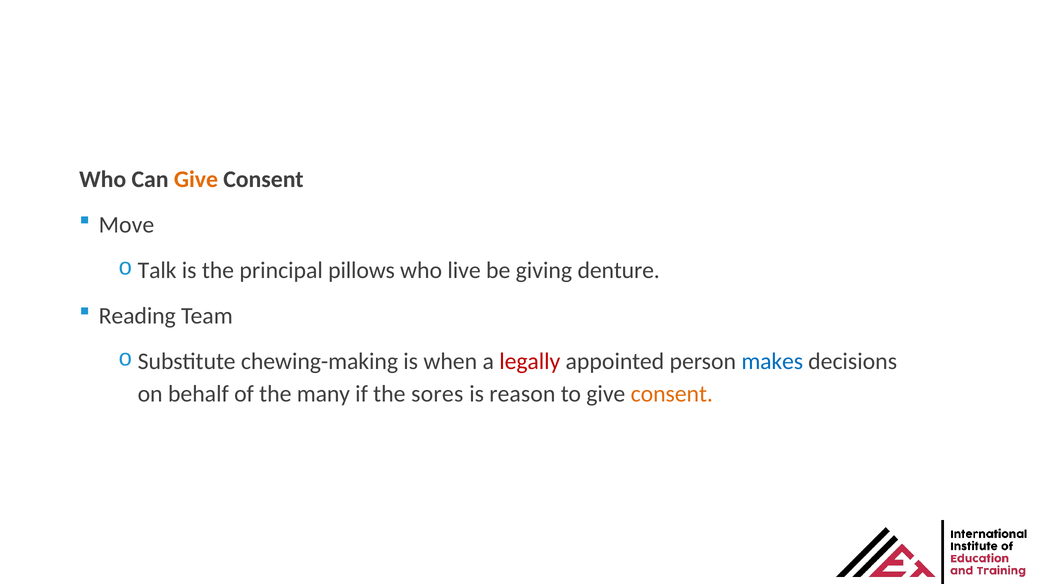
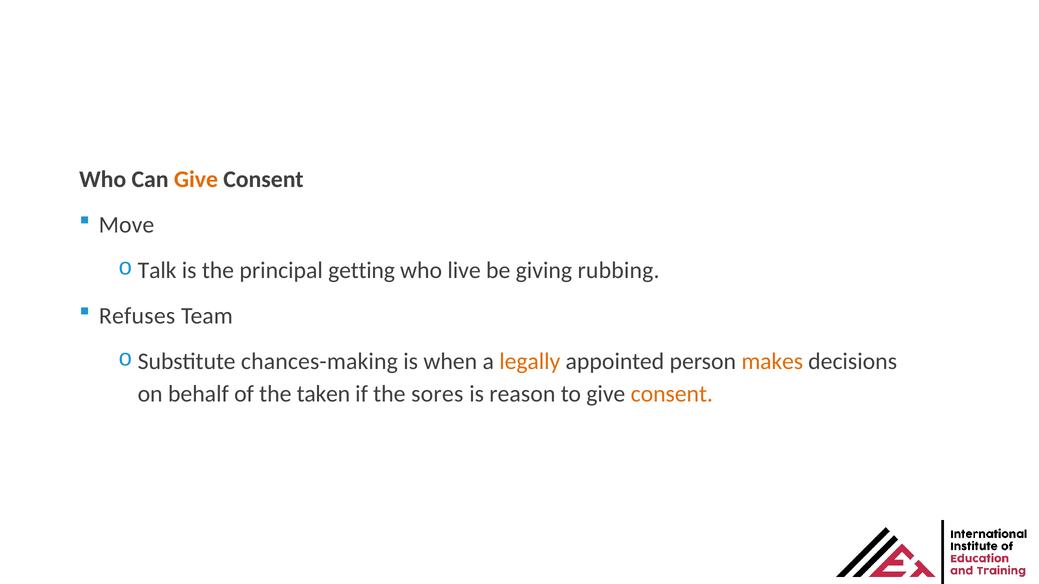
pillows: pillows -> getting (362, 270)
denture: denture -> rubbing (619, 270)
Reading: Reading -> Refuses (137, 316)
chewing-making: chewing-making -> chances-making (319, 361)
legally colour: red -> orange (530, 361)
makes colour: blue -> orange (772, 361)
many: many -> taken (323, 394)
